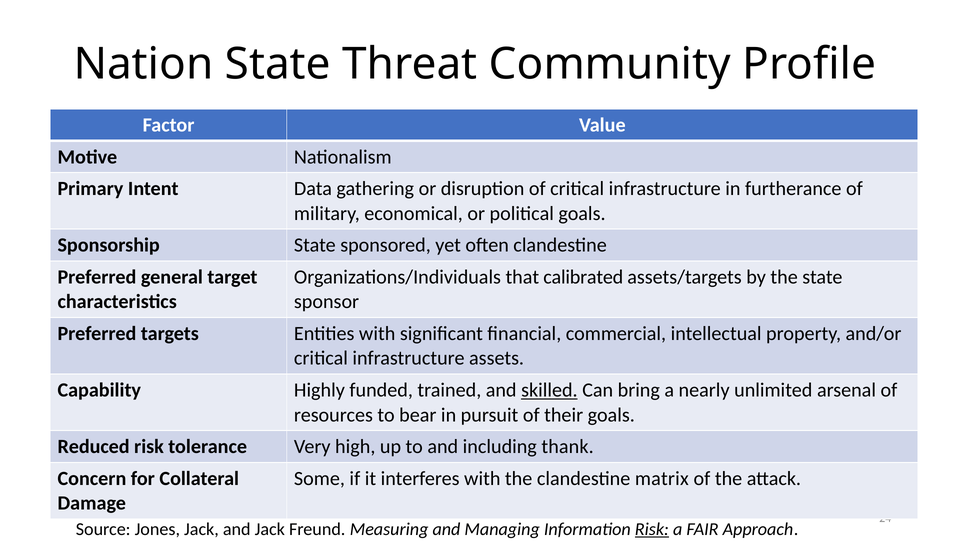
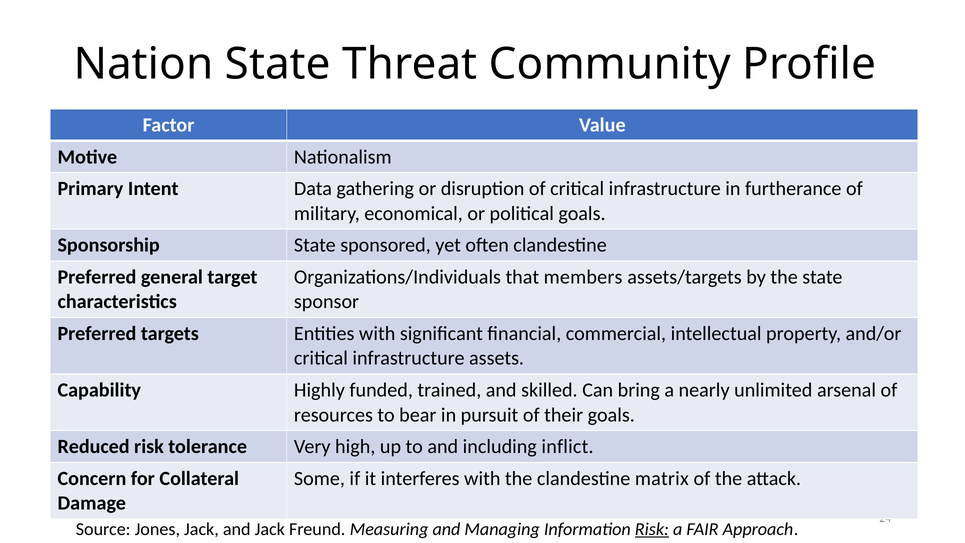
calibrated: calibrated -> members (583, 277)
skilled underline: present -> none (549, 390)
thank: thank -> inflict (568, 447)
